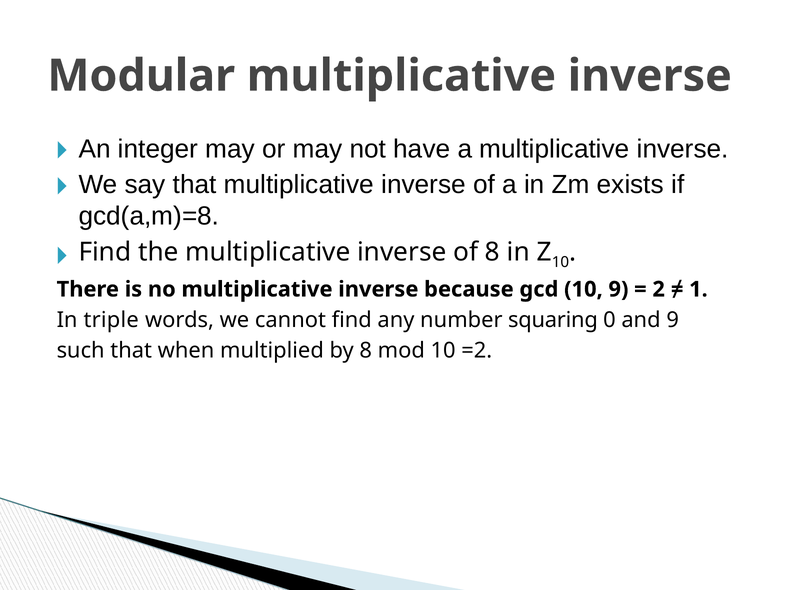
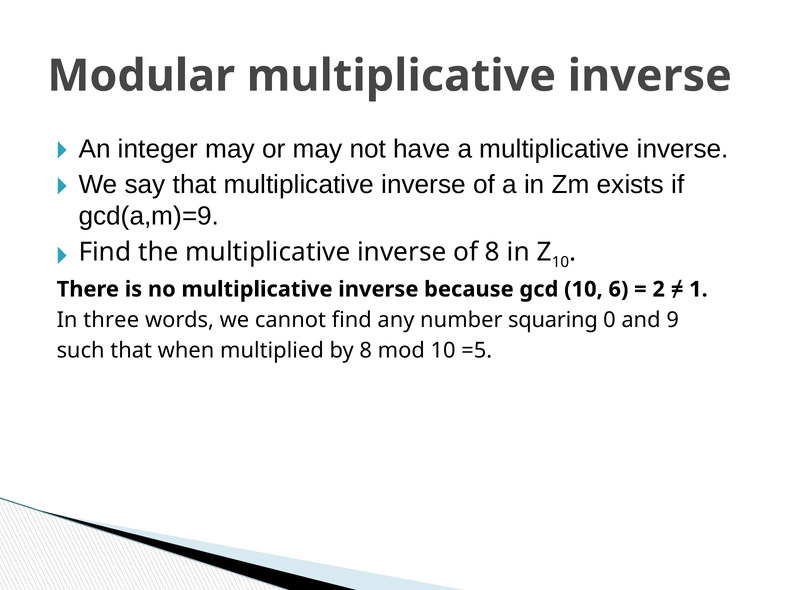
gcd(a,m)=8: gcd(a,m)=8 -> gcd(a,m)=9 (149, 216)
10 9: 9 -> 6 (618, 289)
triple: triple -> three (111, 320)
=2: =2 -> =5 (477, 351)
